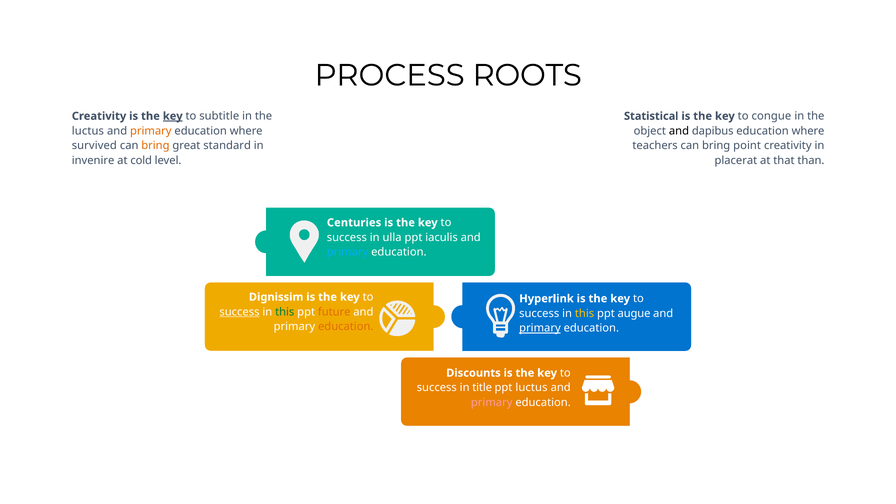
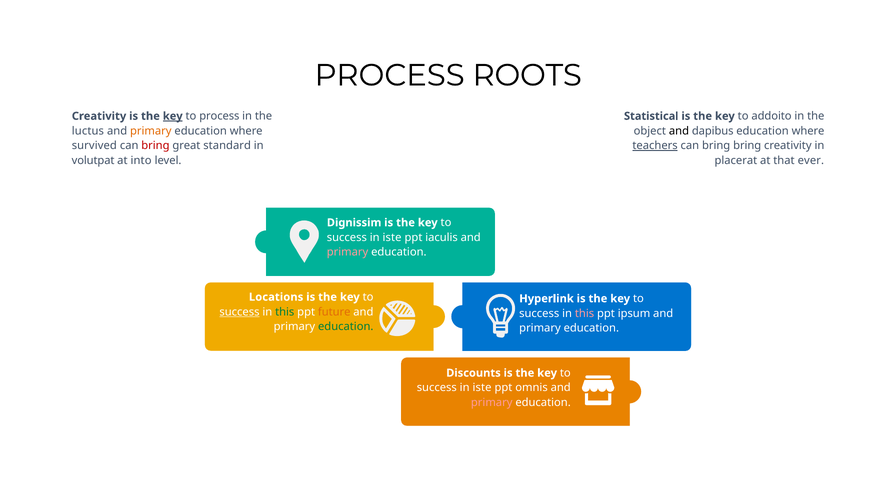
to subtitle: subtitle -> process (219, 116)
congue: congue -> addoito (772, 116)
bring colour: orange -> red (155, 146)
teachers underline: none -> present (655, 146)
bring point: point -> bring (747, 146)
invenire: invenire -> volutpat (93, 160)
cold: cold -> into (141, 160)
than: than -> ever (811, 160)
Centuries: Centuries -> Dignissim (354, 223)
ulla: ulla -> iste (392, 237)
primary colour: light blue -> pink (348, 252)
Dignissim: Dignissim -> Locations (276, 297)
this colour: yellow -> pink (585, 313)
augue: augue -> ipsum (634, 313)
education colour: orange -> green (346, 327)
primary underline: present -> none (540, 328)
title: title -> iste (482, 388)
ppt luctus: luctus -> omnis (532, 388)
